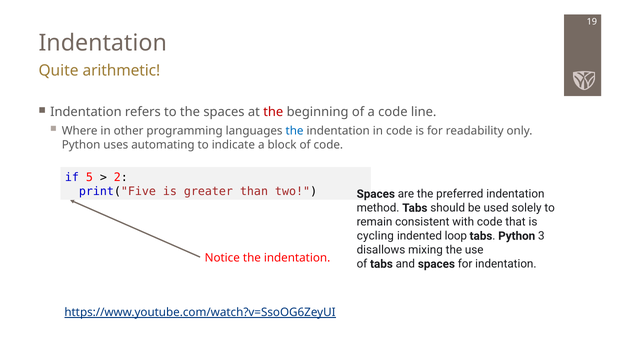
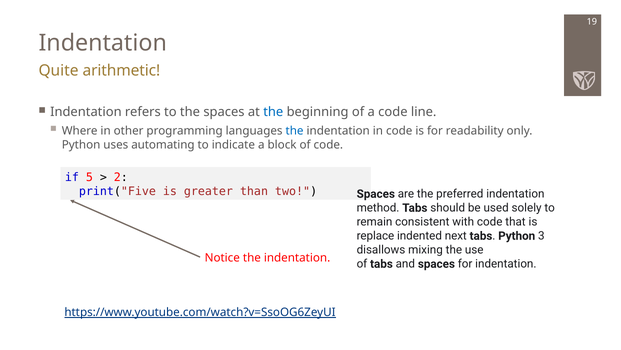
the colour: red -> blue (273, 112)
cycling: cycling -> replace (375, 235)
loop: loop -> next (456, 235)
